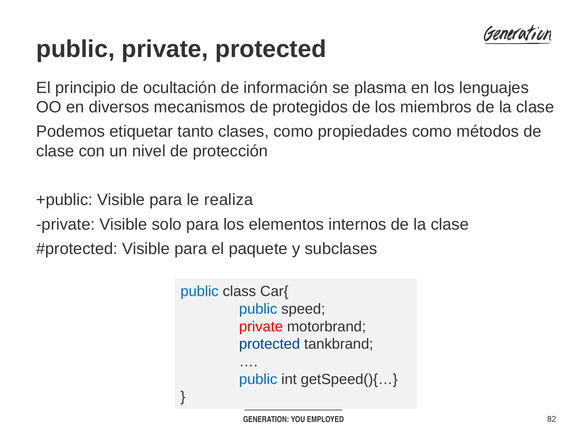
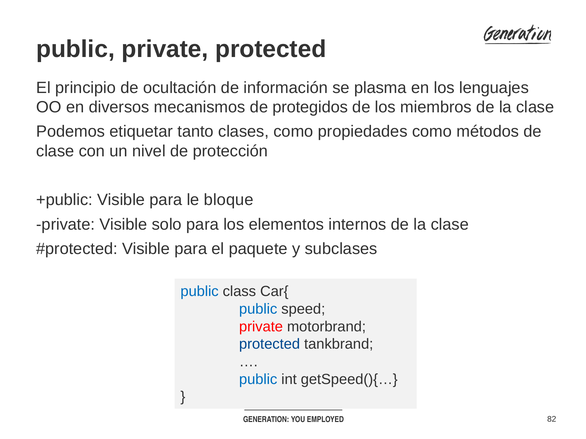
realiza: realiza -> bloque (229, 200)
